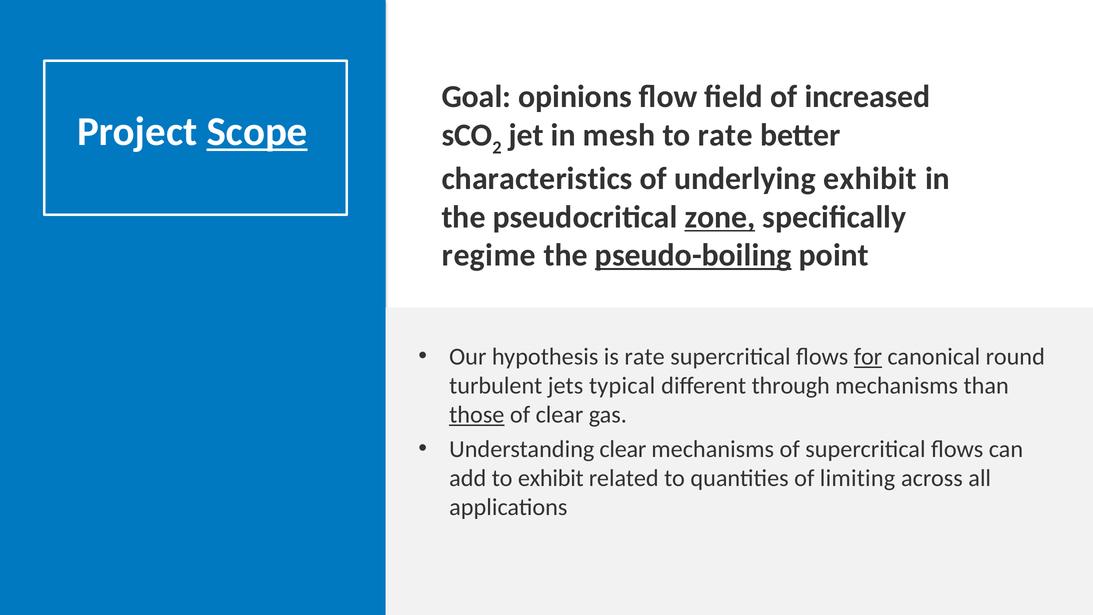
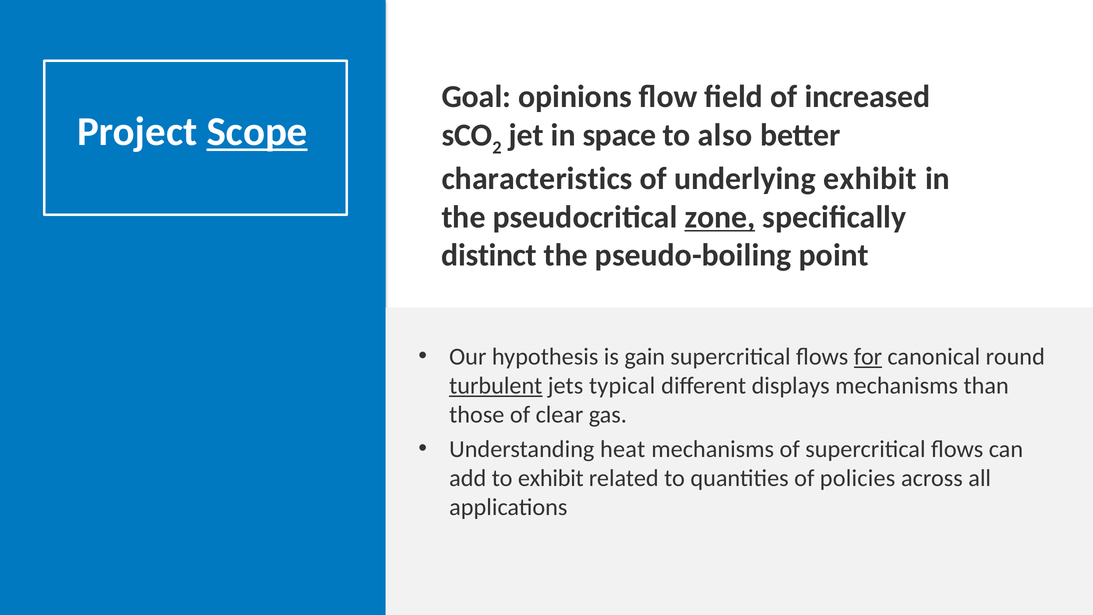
mesh: mesh -> space (619, 135)
to rate: rate -> also (725, 135)
regime: regime -> distinct (489, 255)
pseudo-boiling underline: present -> none (693, 255)
is rate: rate -> gain (645, 356)
turbulent underline: none -> present (496, 386)
through: through -> displays (791, 386)
those underline: present -> none (477, 415)
Understanding clear: clear -> heat (623, 449)
limiting: limiting -> policies (858, 478)
